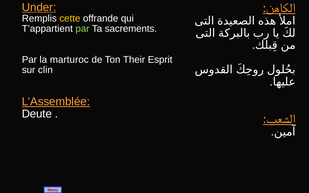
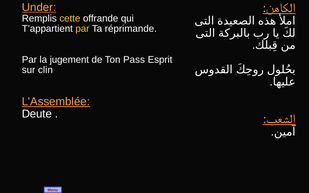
par colour: light green -> yellow (82, 29)
sacrements: sacrements -> réprimande (131, 29)
marturoc: marturoc -> jugement (69, 60)
Their: Their -> Pass (134, 60)
